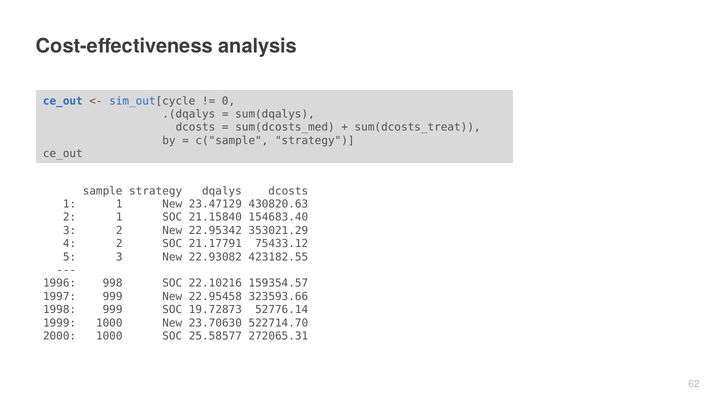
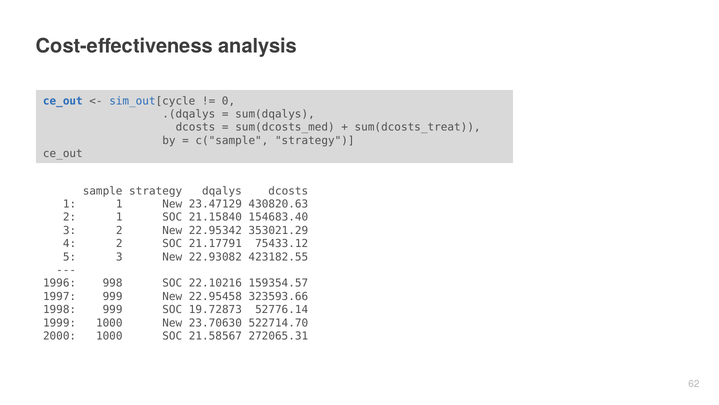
25.58577: 25.58577 -> 21.58567 (215, 336)
